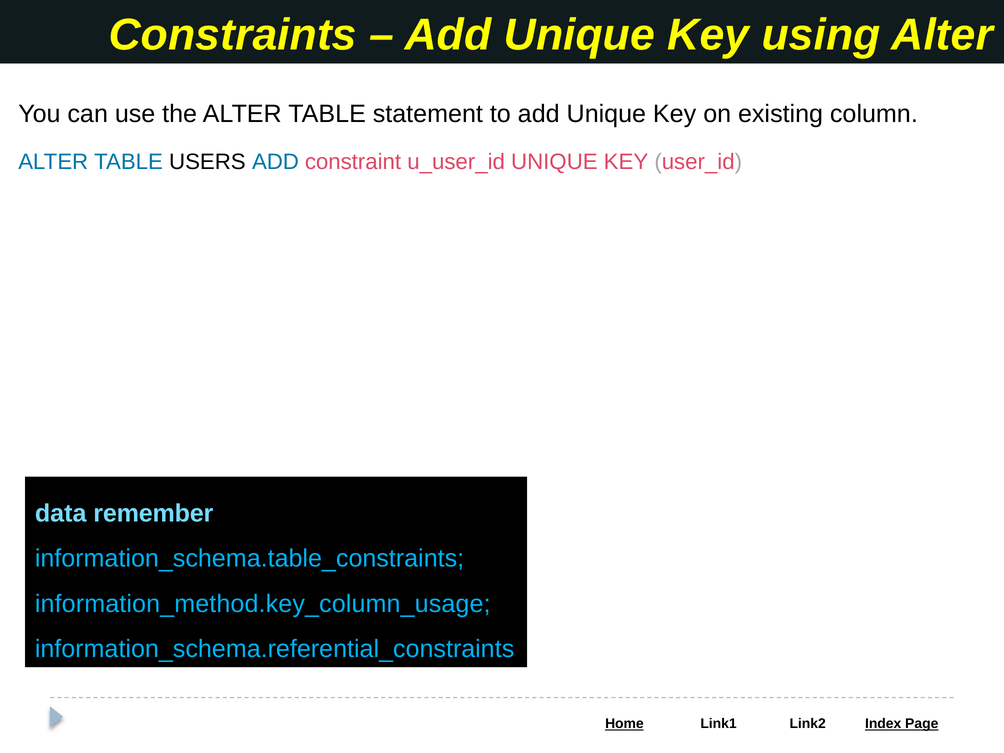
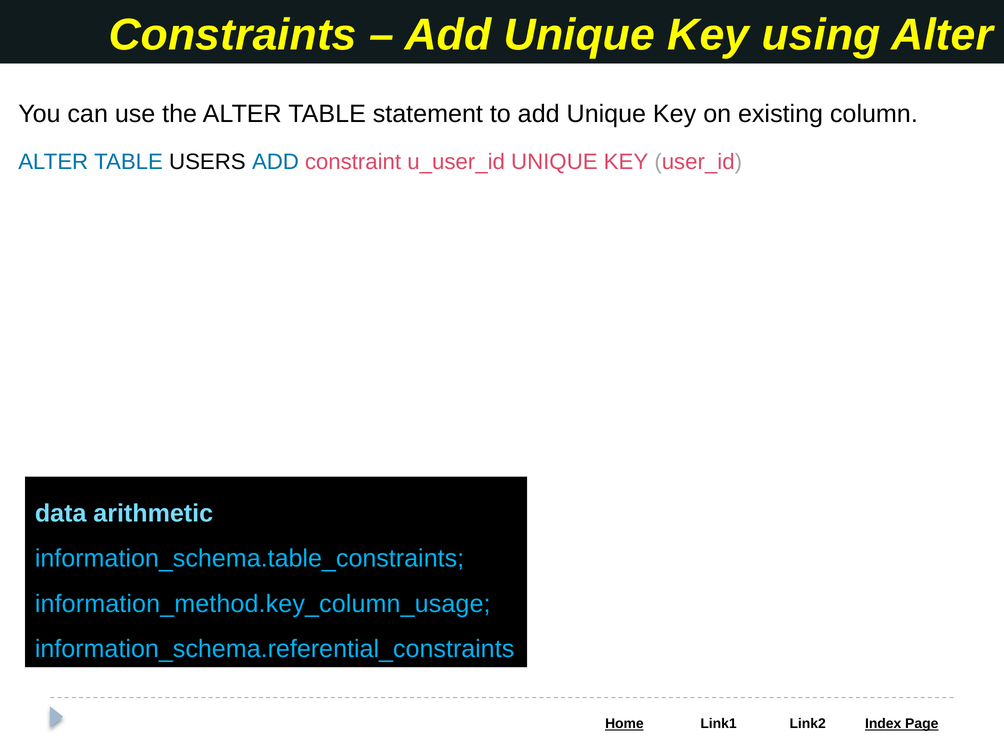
remember: remember -> arithmetic (153, 513)
